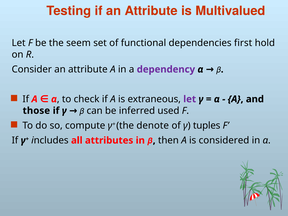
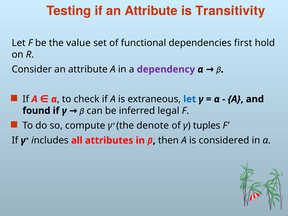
Multivalued: Multivalued -> Transitivity (230, 11)
seem: seem -> value (78, 43)
let colour: purple -> blue (190, 99)
those: those -> found (36, 111)
used: used -> legal (168, 111)
